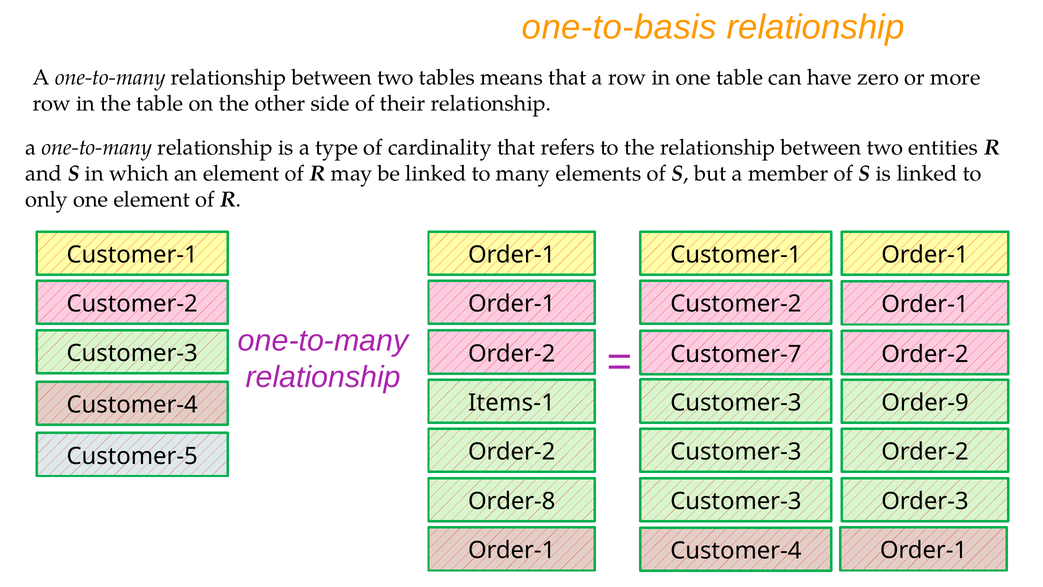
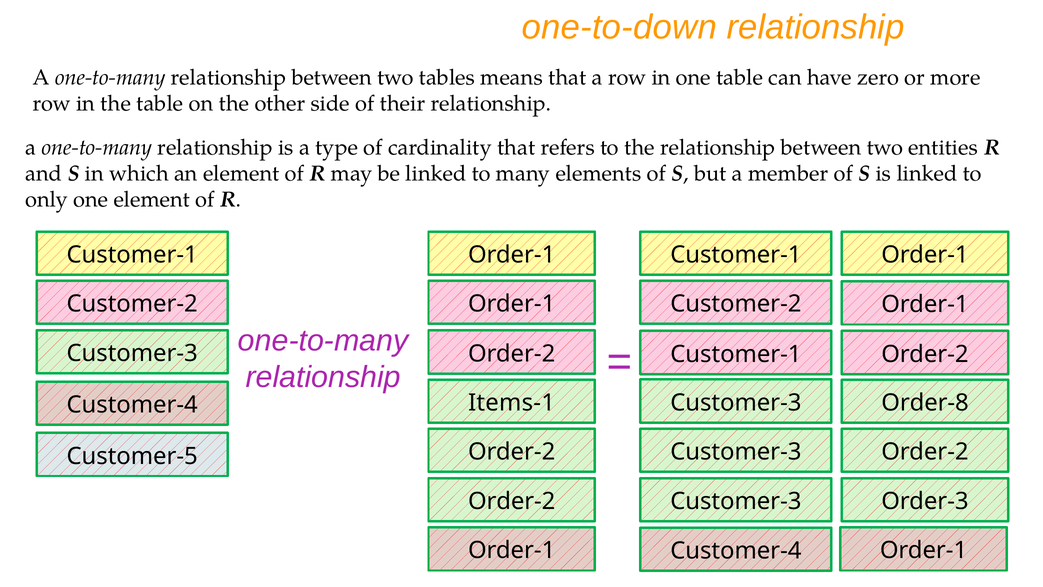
one-to-basis: one-to-basis -> one-to-down (619, 27)
Customer-7: Customer-7 -> Customer-1 (736, 354)
Order-9: Order-9 -> Order-8 (925, 403)
Order-8: Order-8 -> Order-2 (512, 501)
